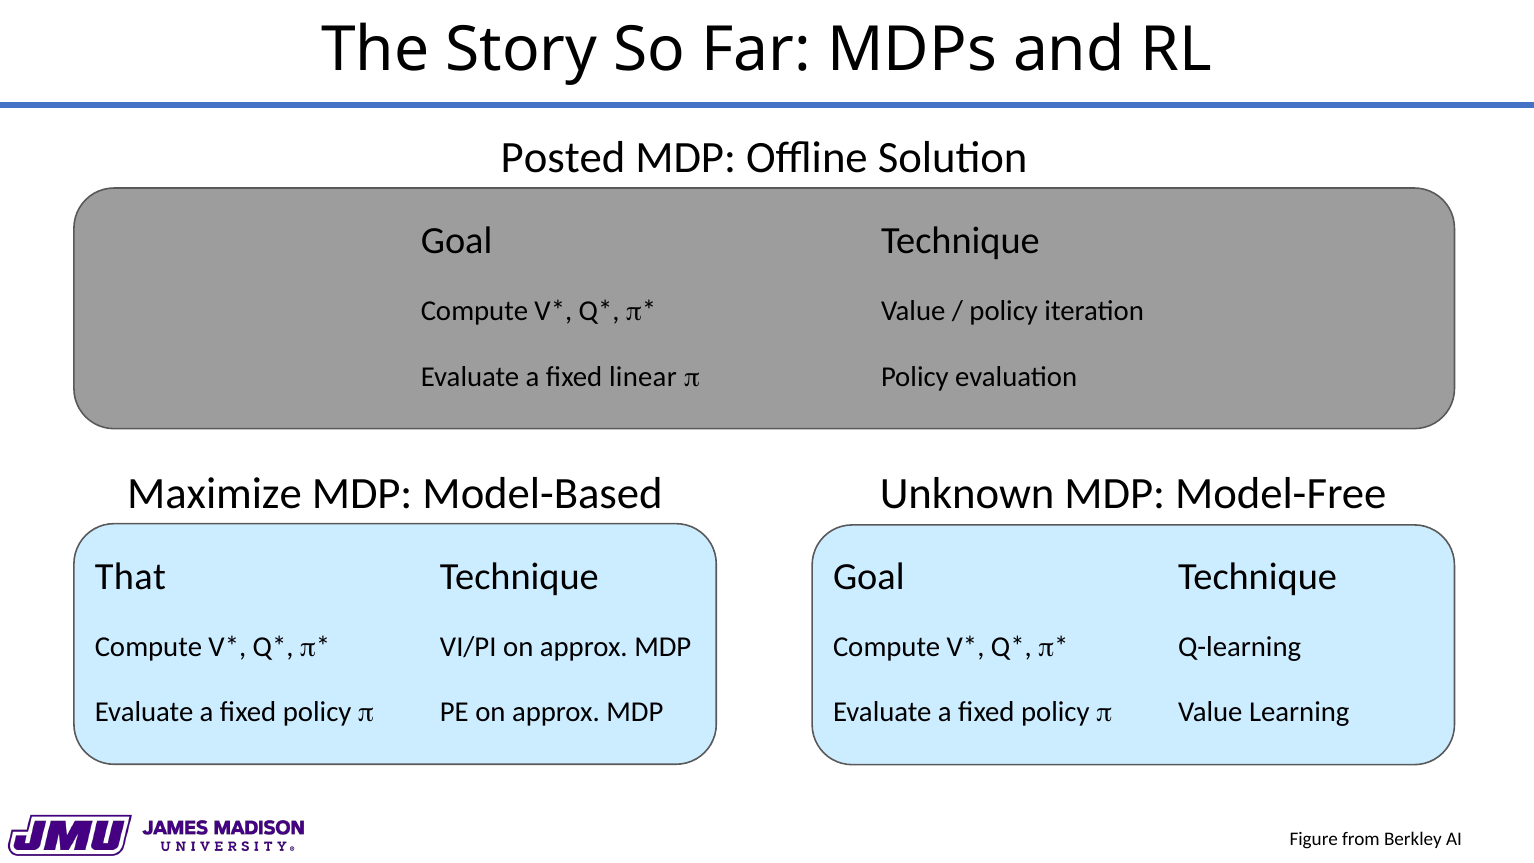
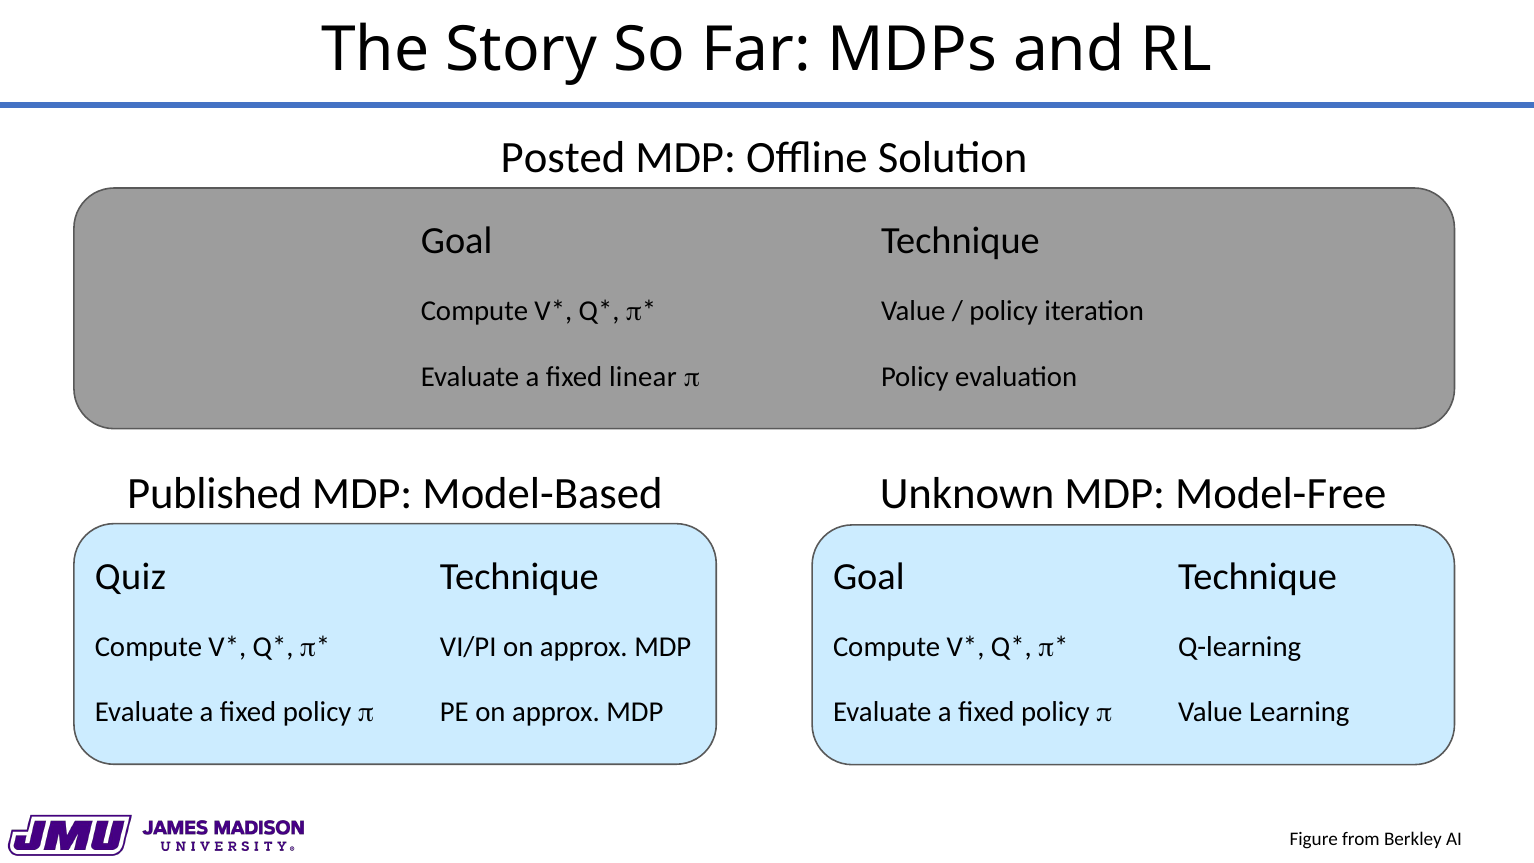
Maximize: Maximize -> Published (215, 493)
That: That -> Quiz (130, 577)
